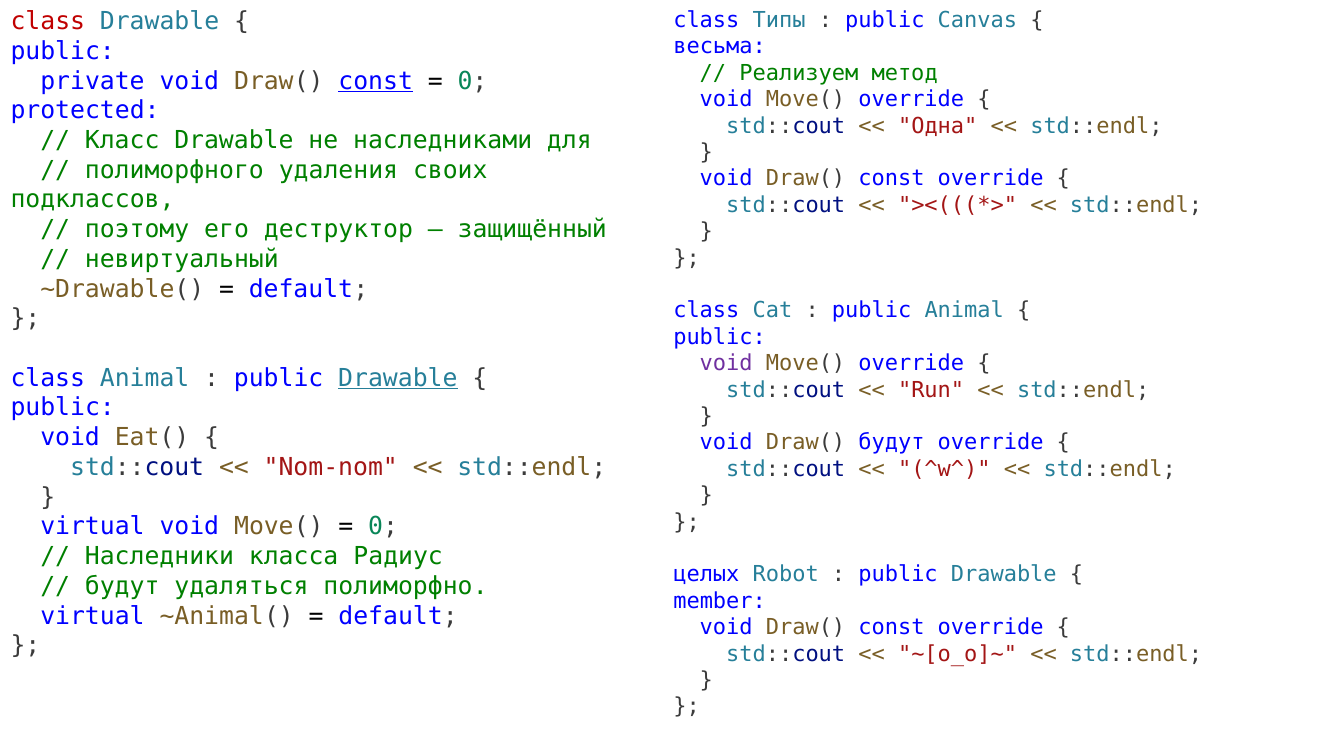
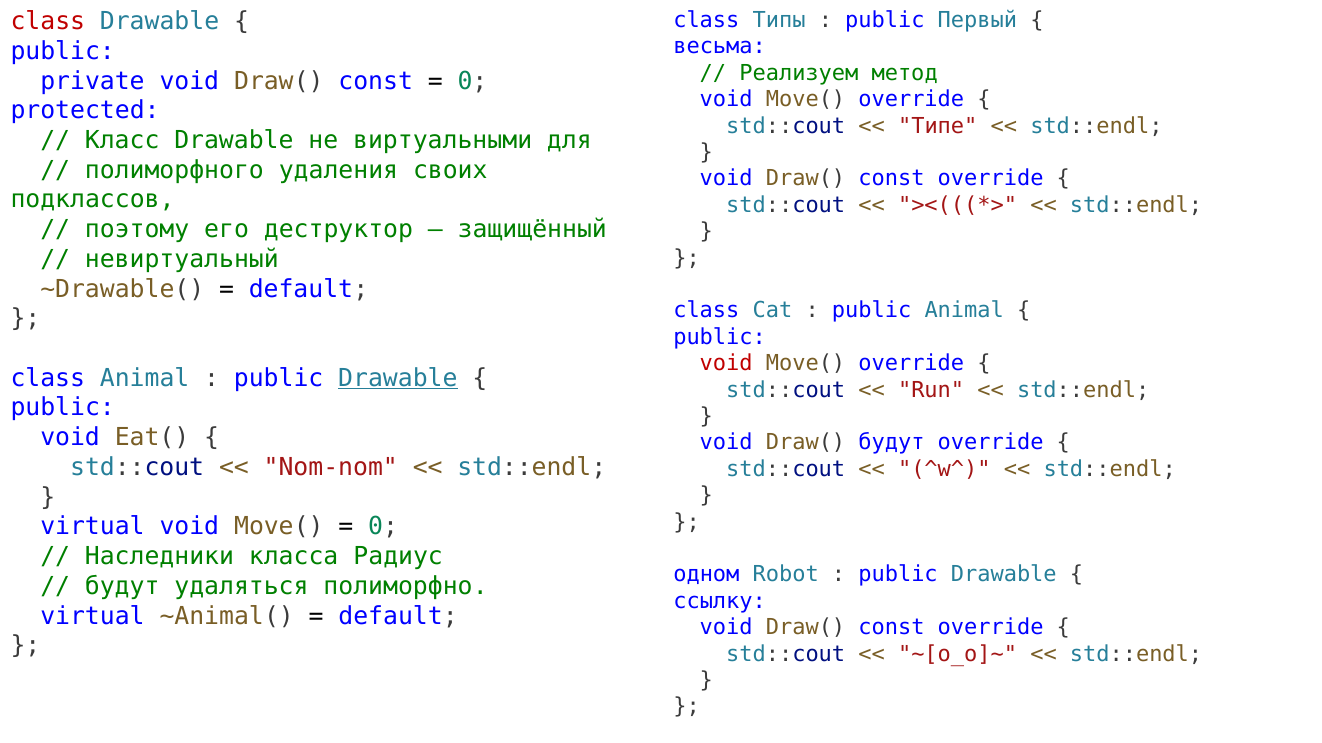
Canvas: Canvas -> Первый (977, 20)
const underline: present -> none (376, 81)
Одна: Одна -> Типе (938, 126)
наследниками: наследниками -> виртуальными (443, 140)
void colour: purple -> red (726, 364)
целых: целых -> одном (706, 575)
member: member -> ссылку (720, 602)
